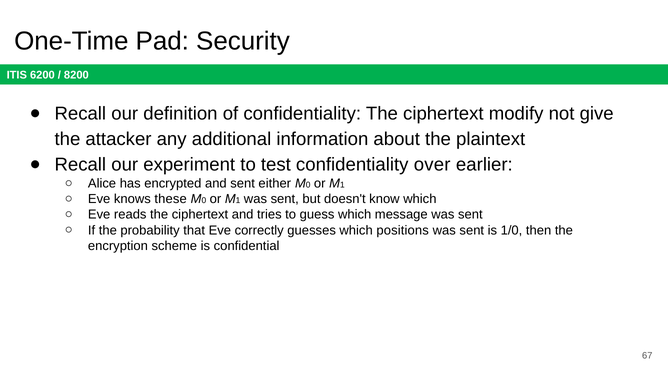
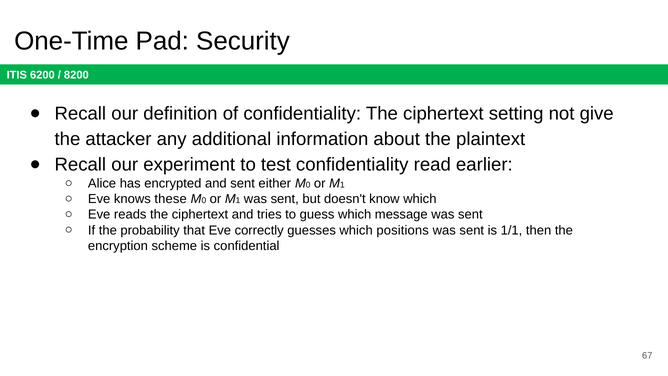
modify: modify -> setting (516, 114)
over: over -> read (432, 165)
1/0: 1/0 -> 1/1 (512, 230)
